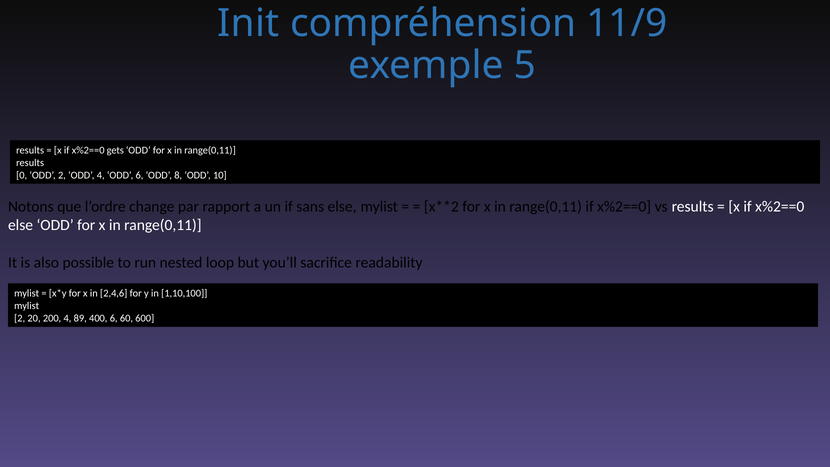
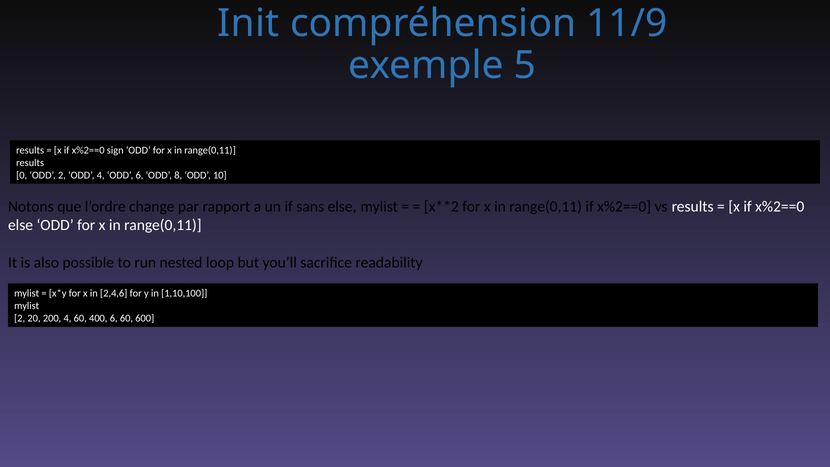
gets: gets -> sign (115, 150)
4 89: 89 -> 60 (80, 318)
